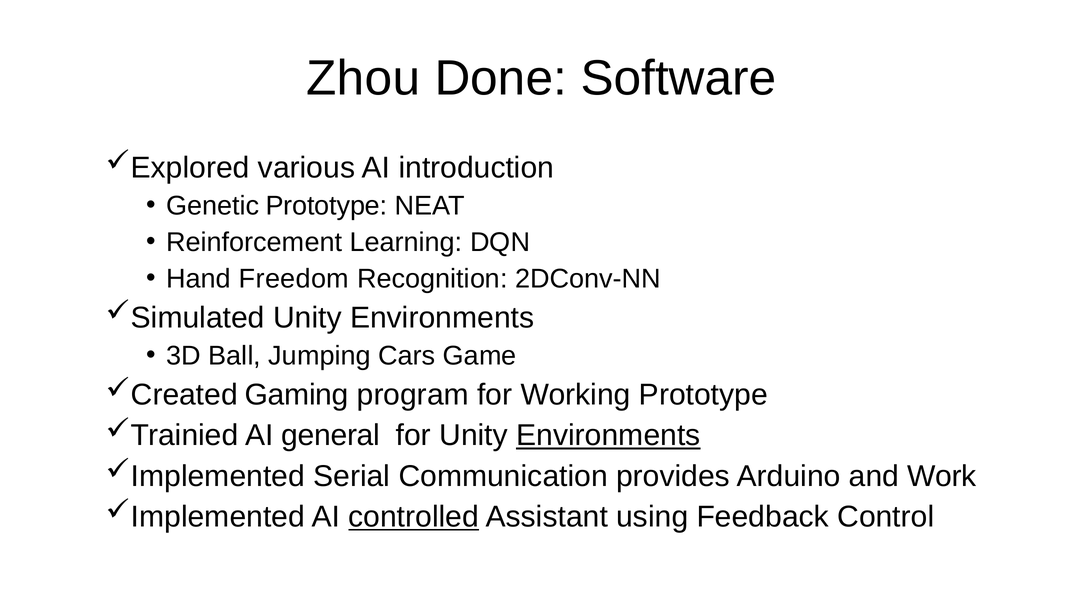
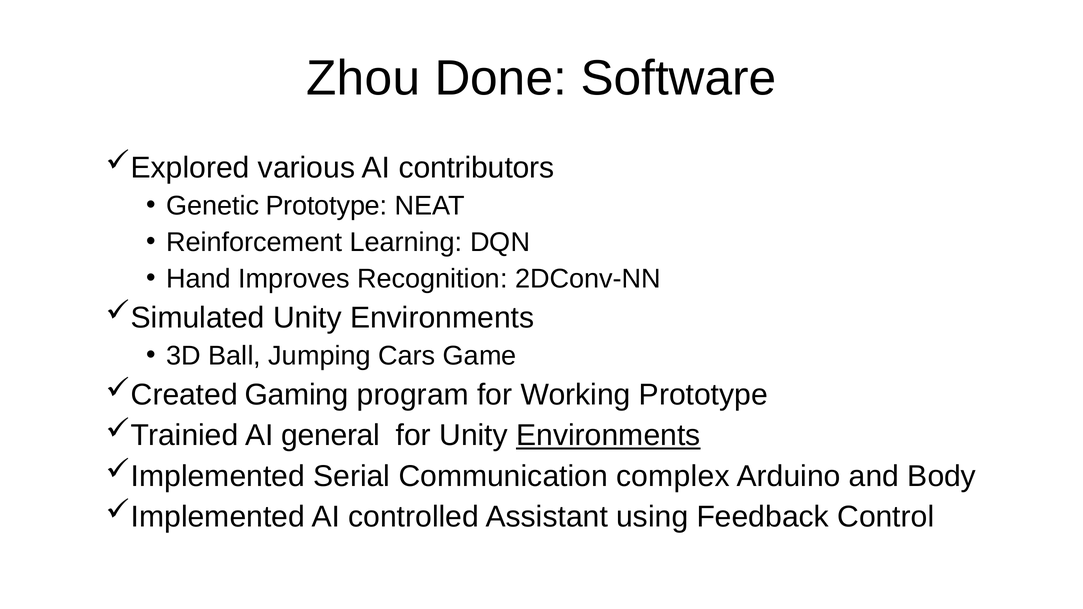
introduction: introduction -> contributors (476, 168)
Freedom: Freedom -> Improves (294, 279)
provides: provides -> complex (673, 476)
Work: Work -> Body (942, 476)
controlled underline: present -> none (414, 517)
